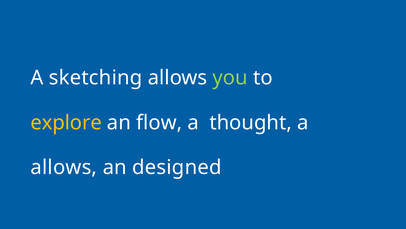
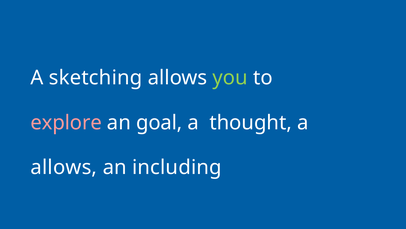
explore colour: yellow -> pink (66, 122)
flow: flow -> goal (159, 122)
designed: designed -> including (177, 167)
